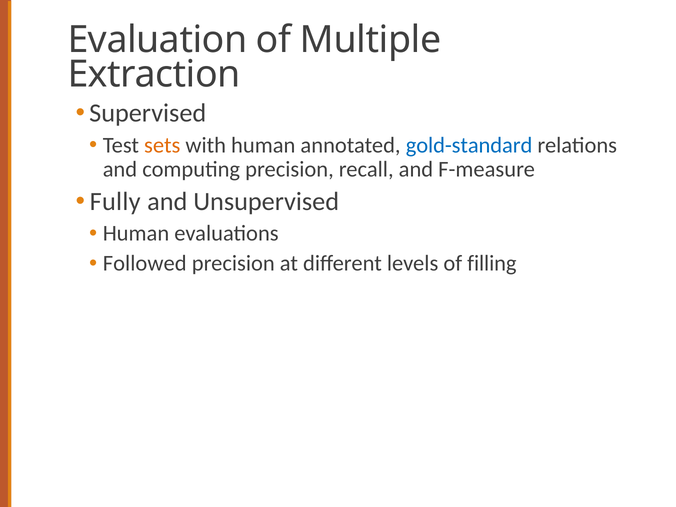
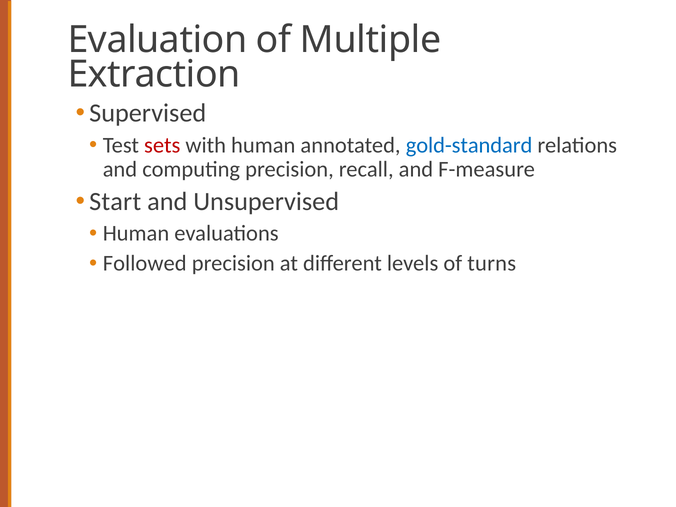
sets colour: orange -> red (162, 145)
Fully: Fully -> Start (115, 202)
filling: filling -> turns (492, 264)
